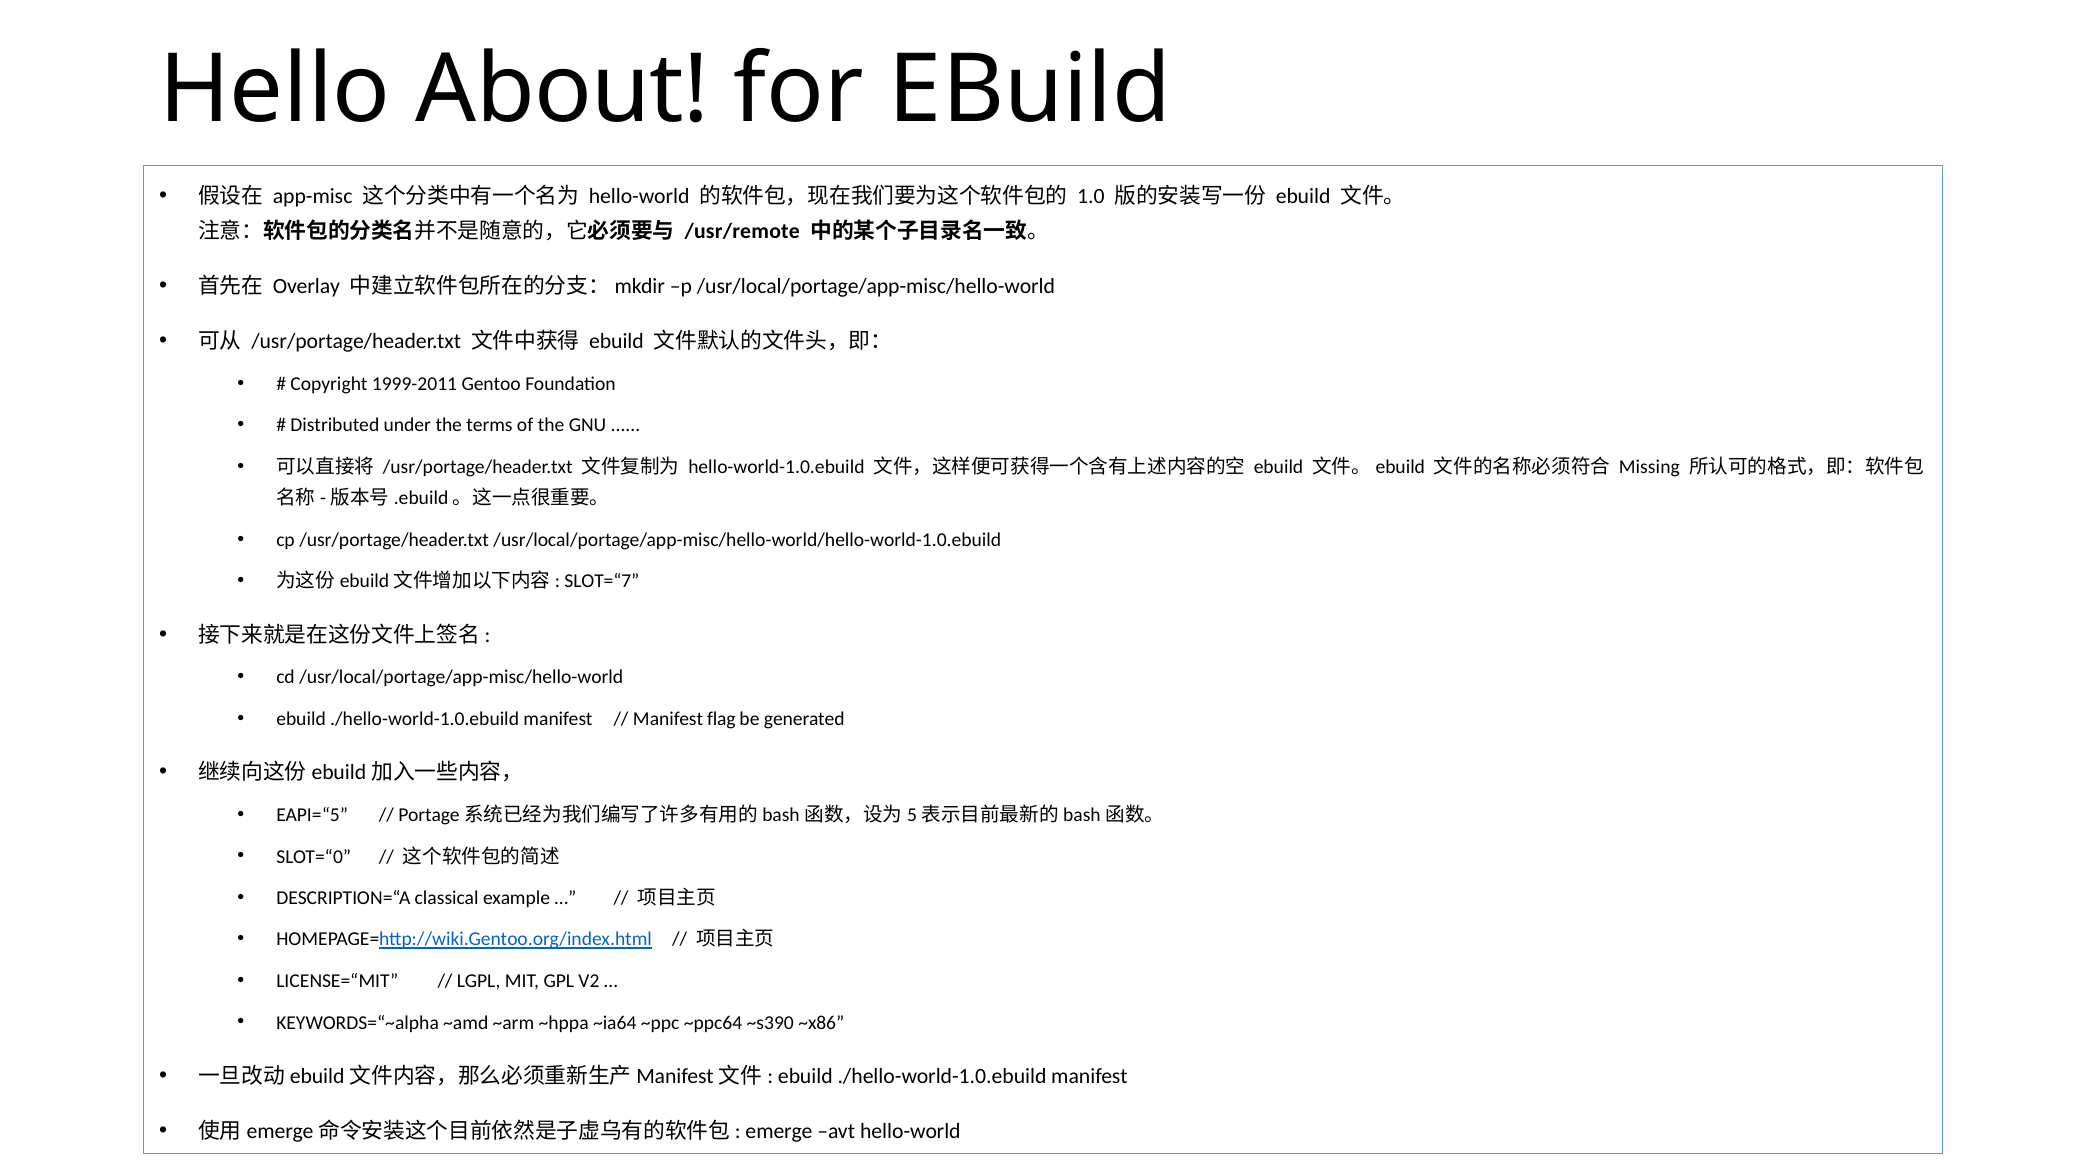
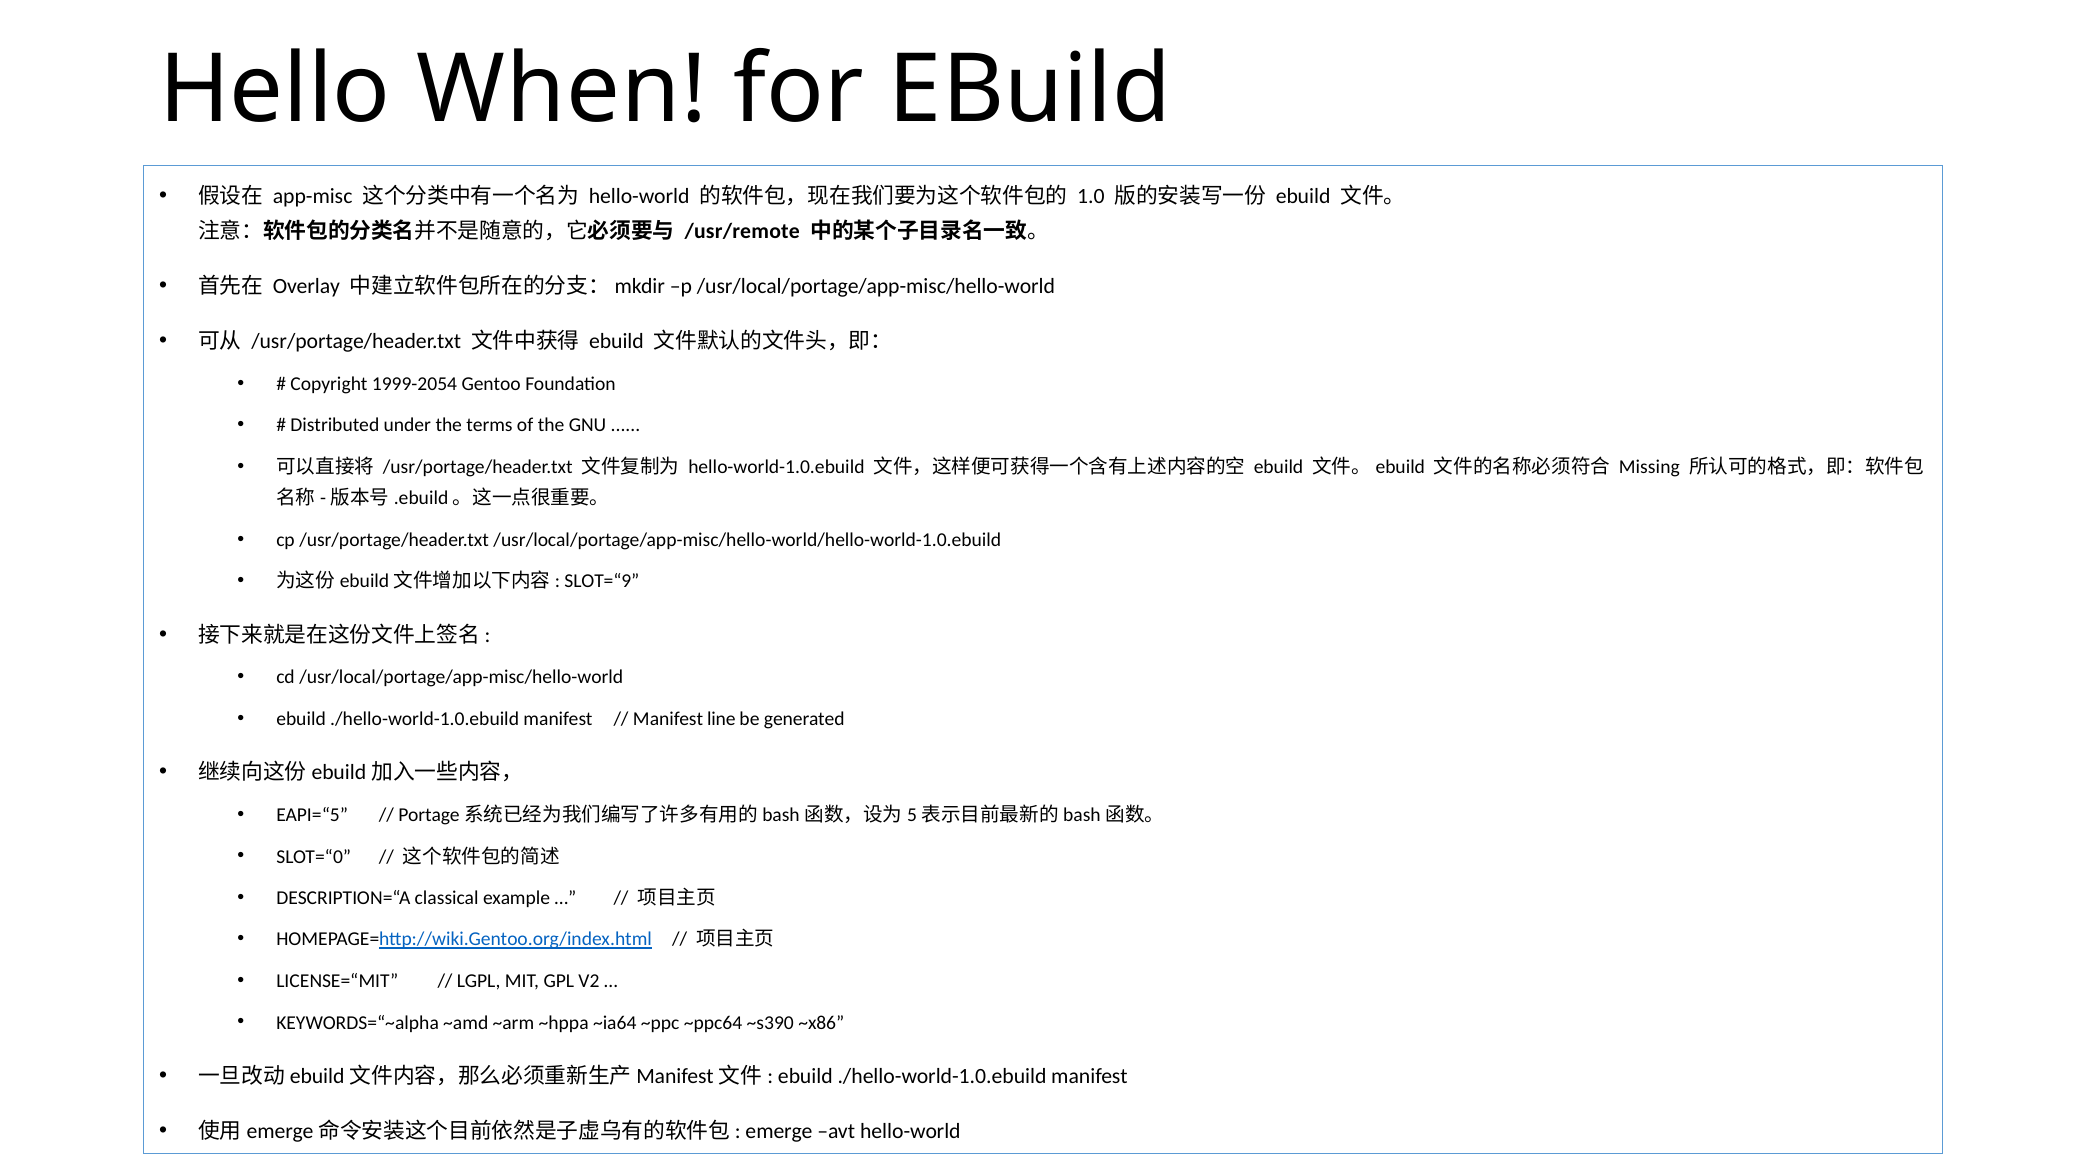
About: About -> When (562, 90)
1999-2011: 1999-2011 -> 1999-2054 (414, 384)
SLOT=“7: SLOT=“7 -> SLOT=“9 (602, 582)
flag: flag -> line (721, 719)
